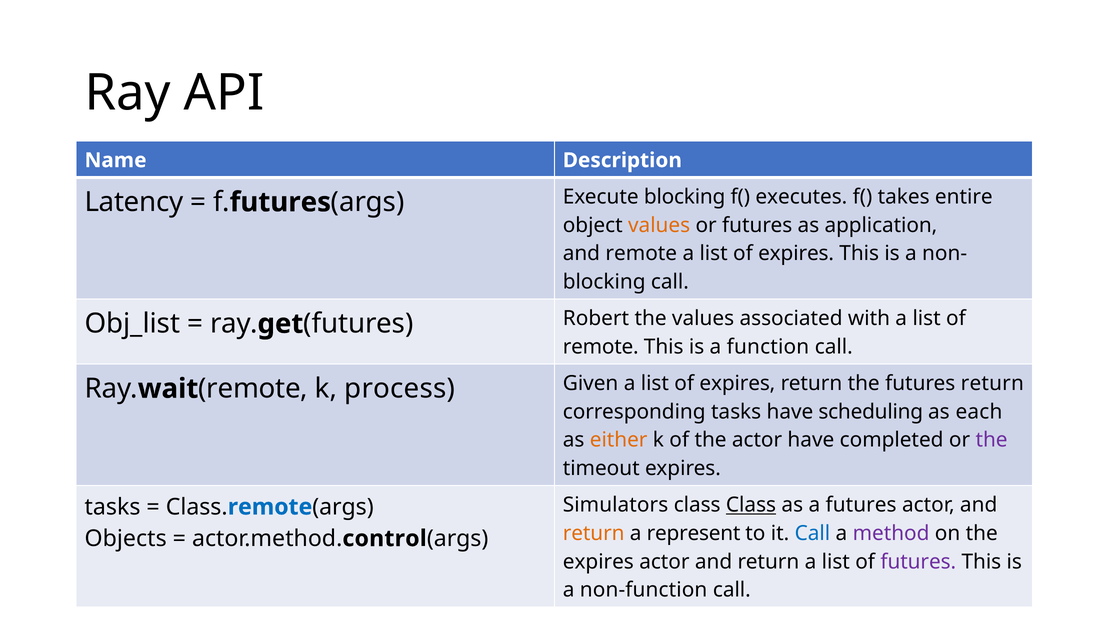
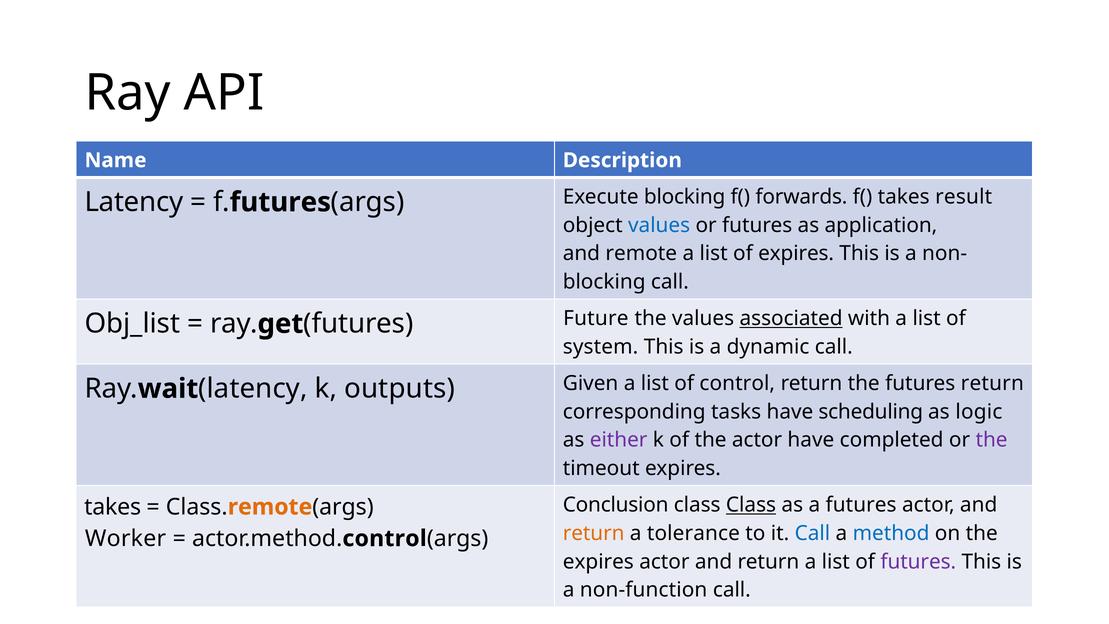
executes: executes -> forwards (801, 197)
entire: entire -> result (964, 197)
values colour: orange -> blue (659, 225)
Robert: Robert -> Future (596, 318)
associated underline: none -> present (791, 318)
remote: remote -> system (601, 347)
function: function -> dynamic (768, 347)
remote: remote -> latency (253, 389)
process: process -> outputs (400, 389)
expires: expires -> control (737, 383)
each: each -> logic (979, 412)
either colour: orange -> purple (619, 440)
Simulators: Simulators -> Conclusion (616, 505)
tasks: tasks -> takes (113, 507)
remote colour: blue -> orange (270, 507)
represent: represent -> tolerance (693, 533)
method colour: purple -> blue (891, 533)
Objects: Objects -> Worker (126, 538)
